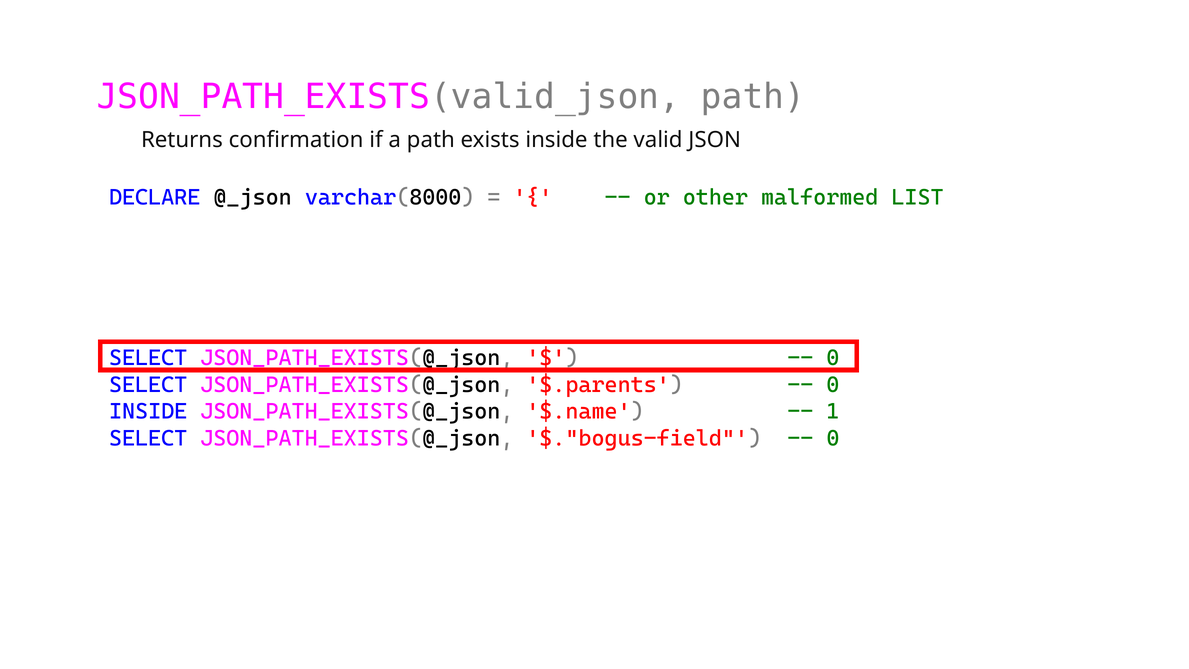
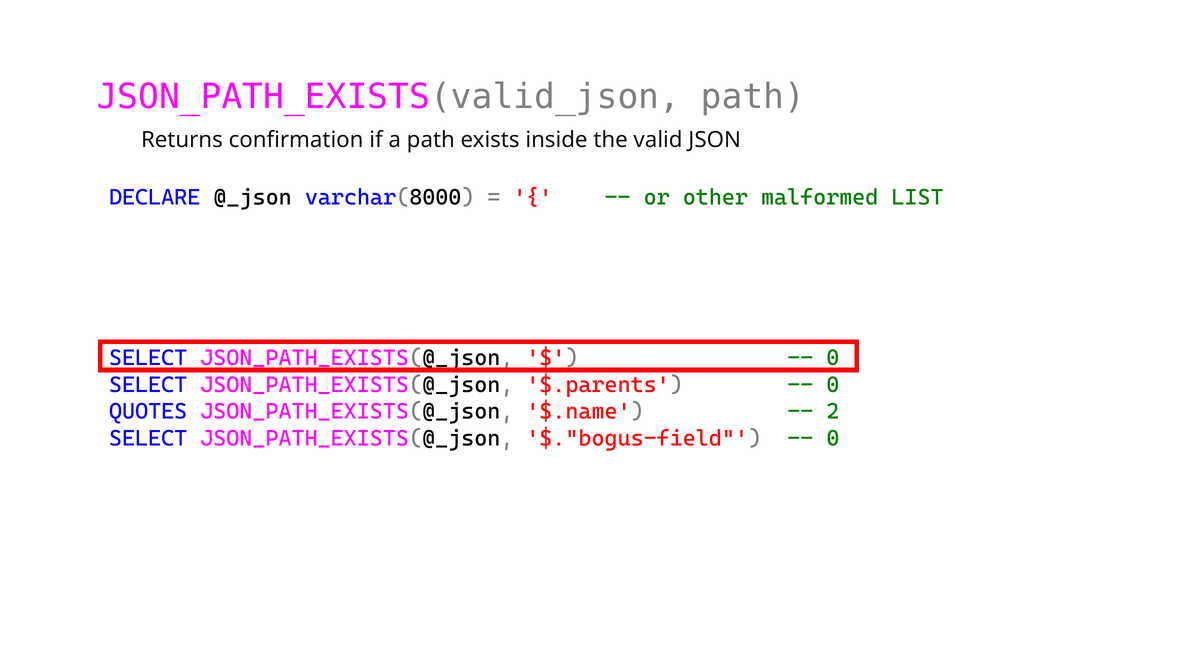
INSIDE: INSIDE -> QUOTES (148, 411)
1: 1 -> 2 (833, 411)
